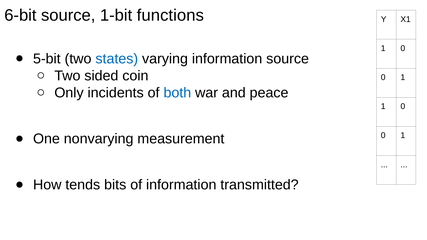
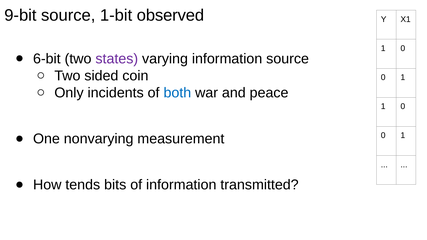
6-bit: 6-bit -> 9-bit (20, 15)
functions: functions -> observed (170, 15)
5-bit: 5-bit -> 6-bit (47, 59)
states colour: blue -> purple (117, 59)
